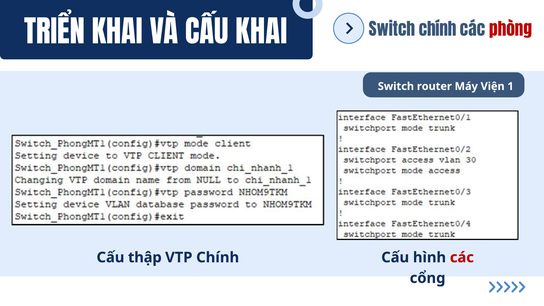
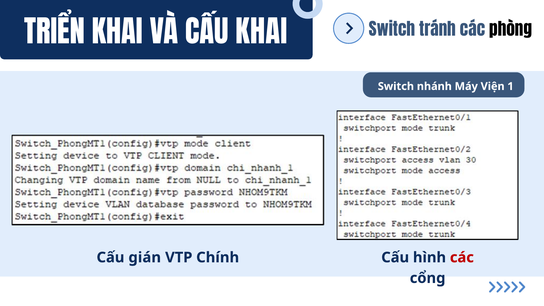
Switch chính: chính -> tránh (438, 30)
phòng colour: red -> black (511, 30)
router: router -> nhánh (434, 86)
thập: thập -> gián (145, 257)
